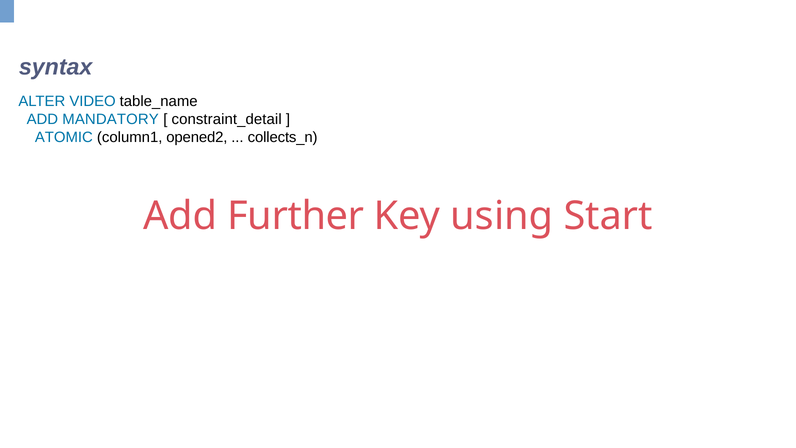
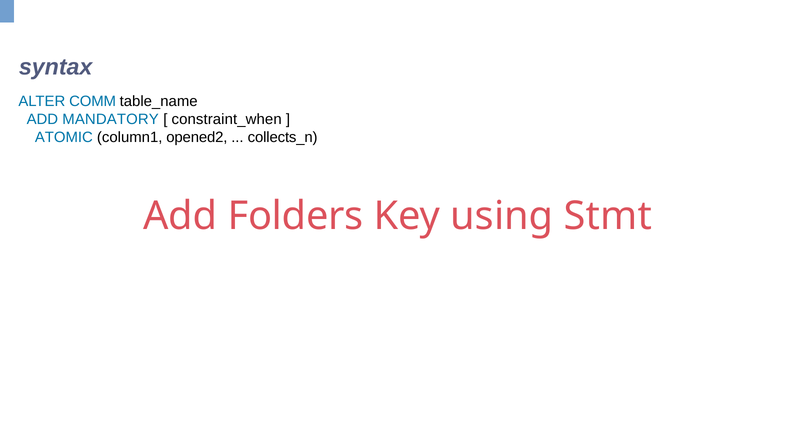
VIDEO: VIDEO -> COMM (93, 101)
constraint_detail: constraint_detail -> constraint_when (227, 119)
Further: Further -> Folders (296, 216)
Start: Start -> Stmt (608, 216)
